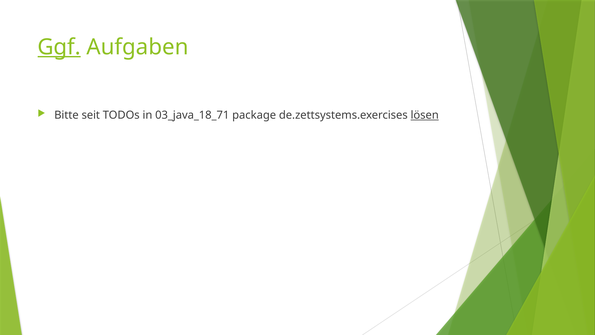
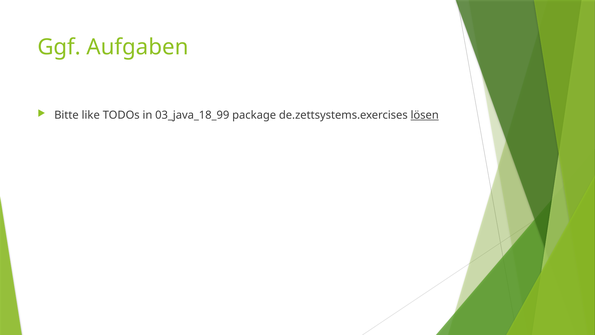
Ggf underline: present -> none (59, 47)
seit: seit -> like (91, 115)
03_java_18_71: 03_java_18_71 -> 03_java_18_99 (192, 115)
